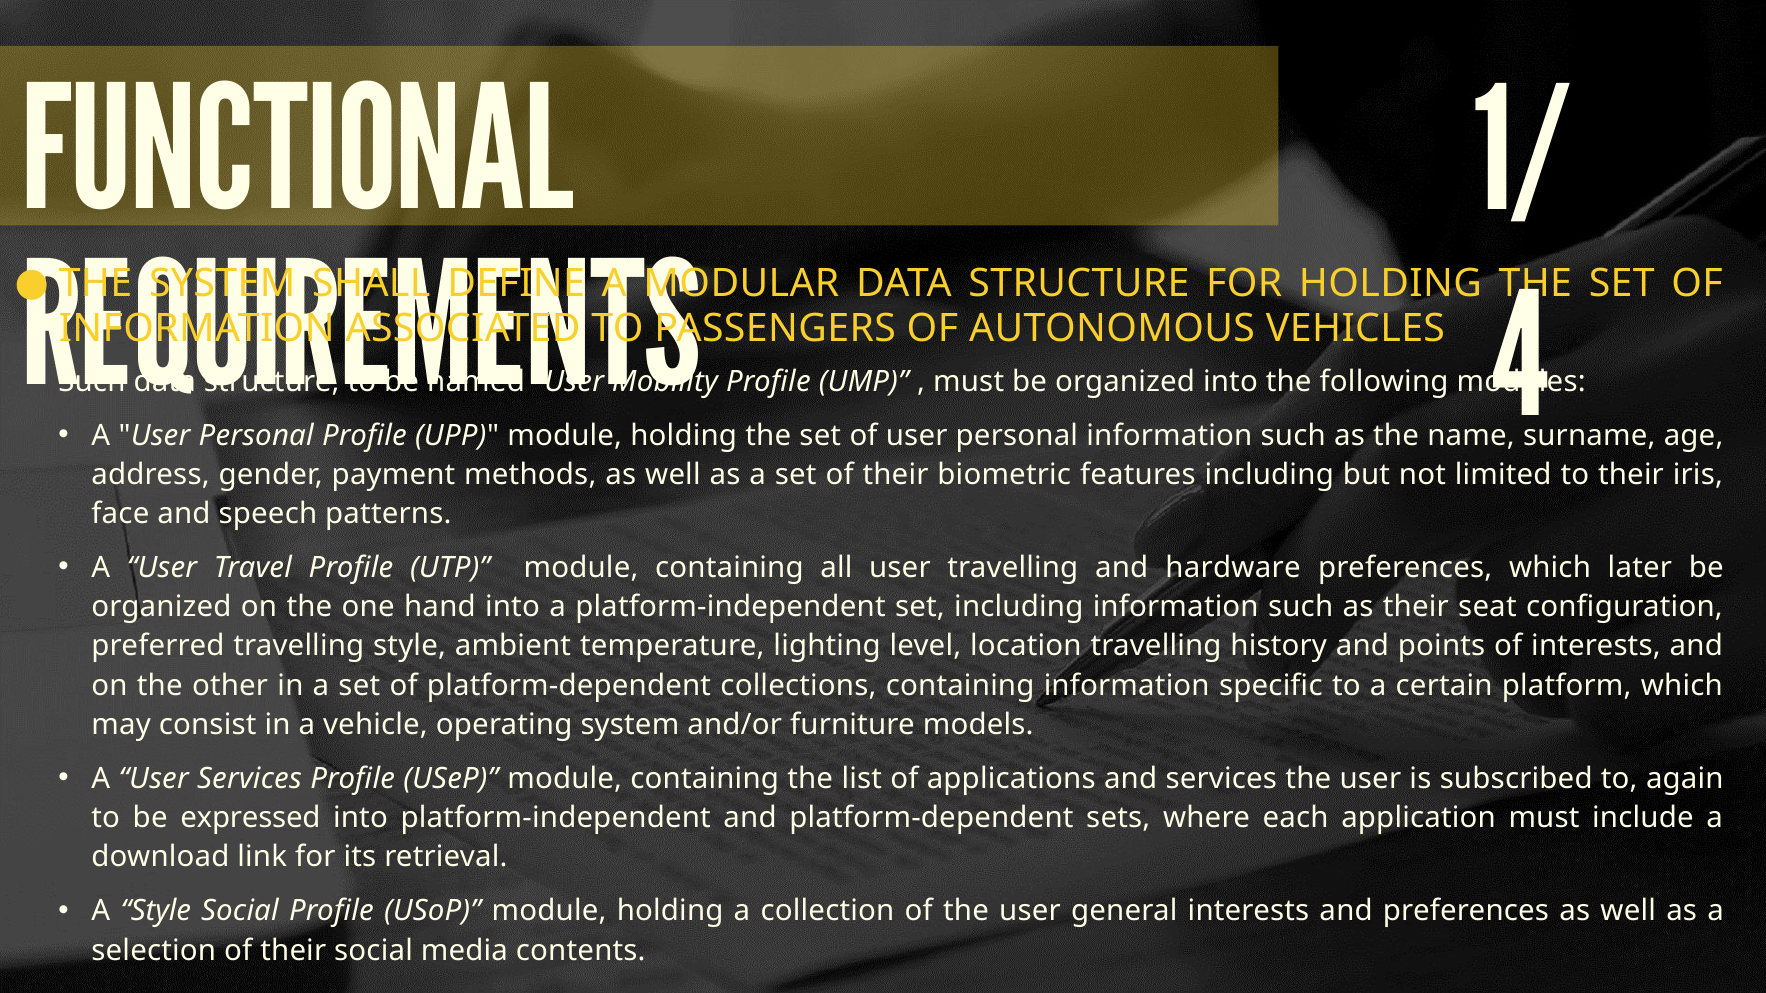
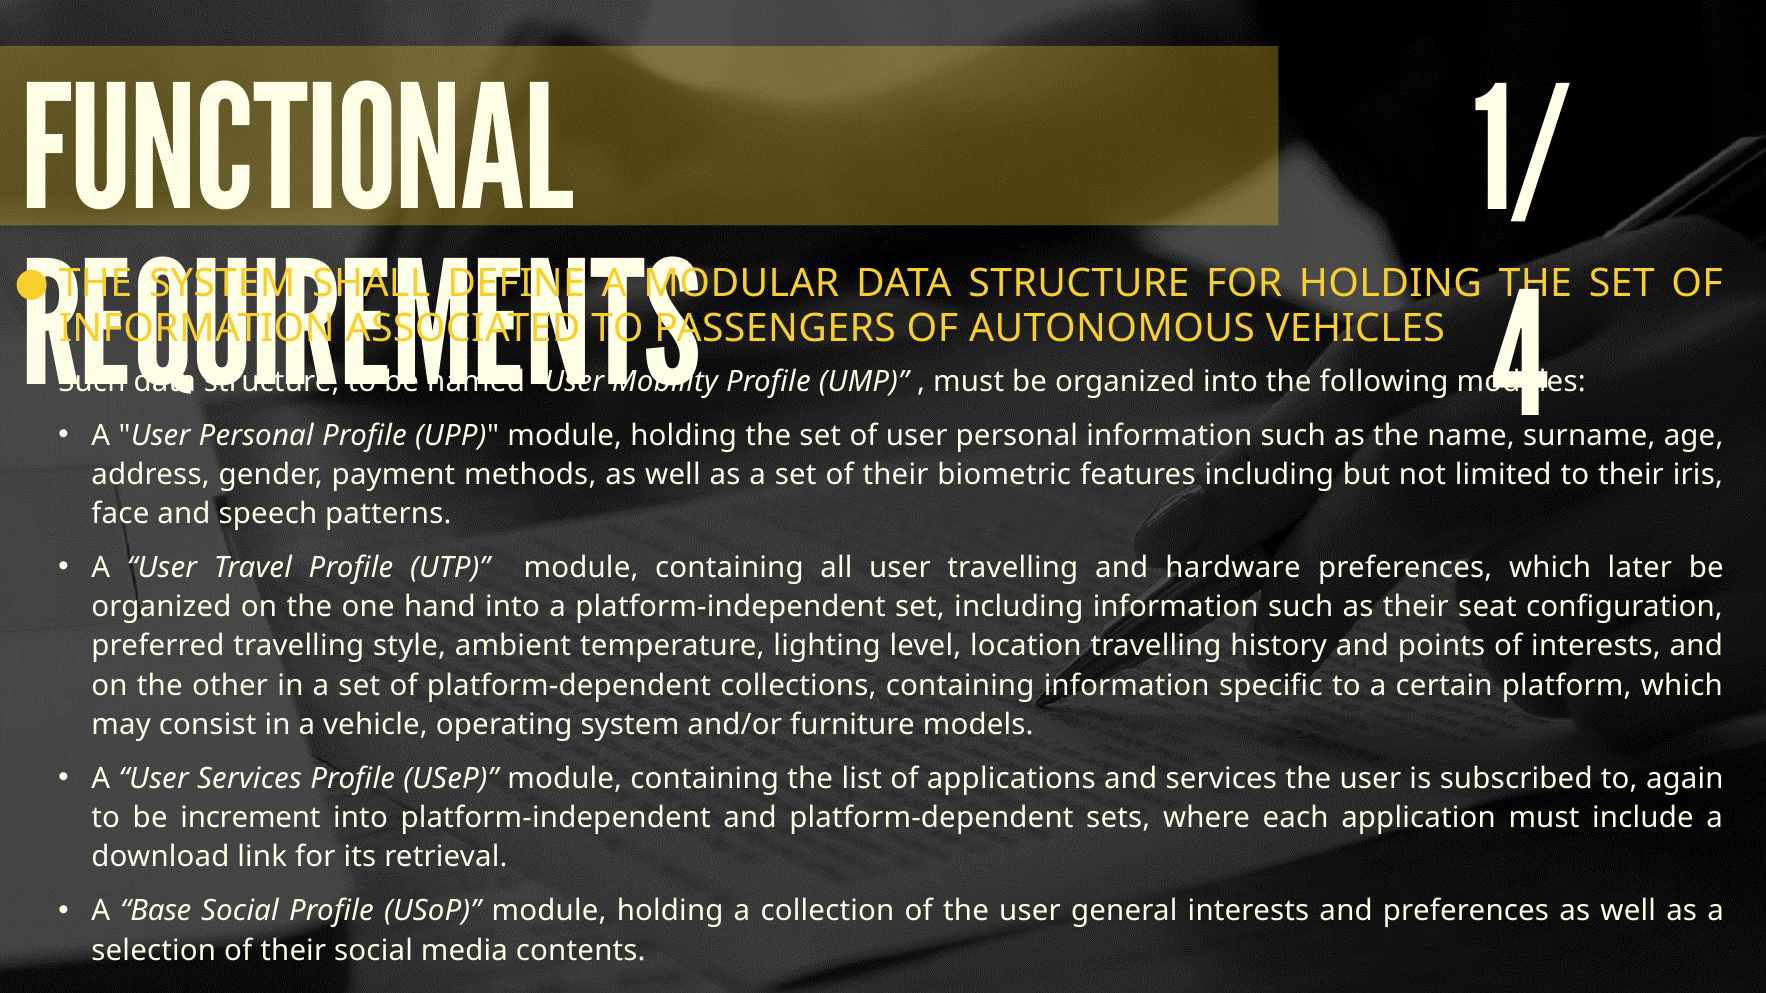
expressed: expressed -> increment (250, 818)
A Style: Style -> Base (156, 911)
